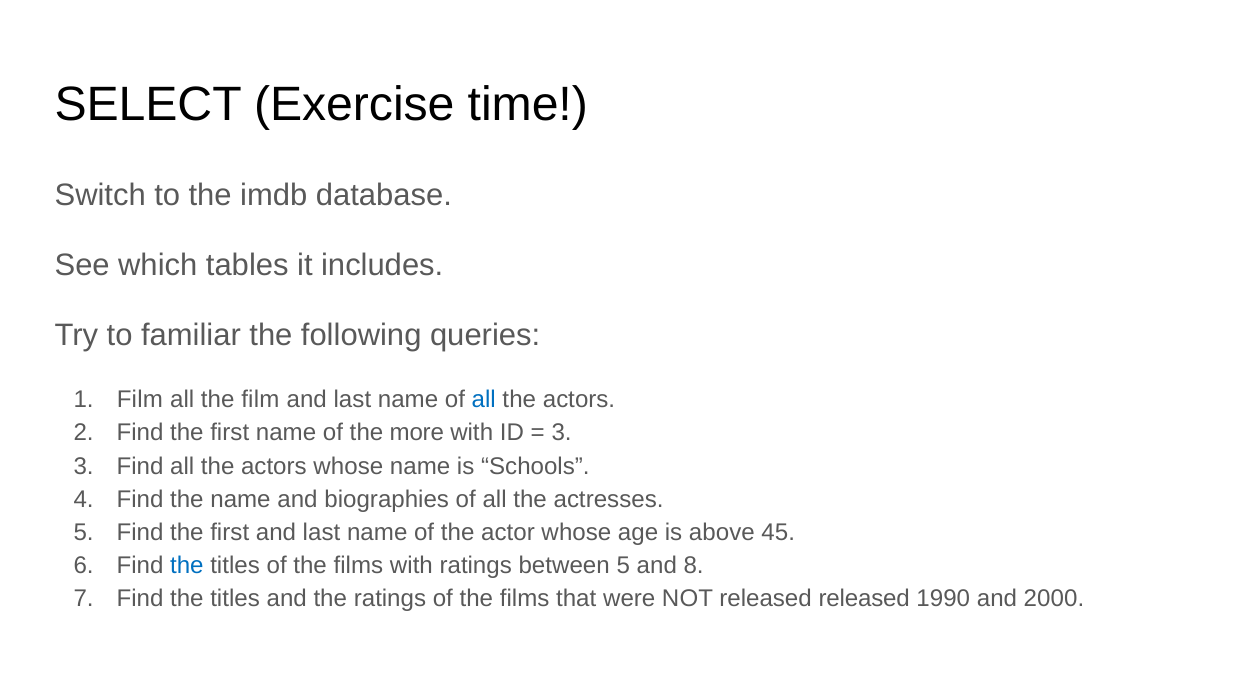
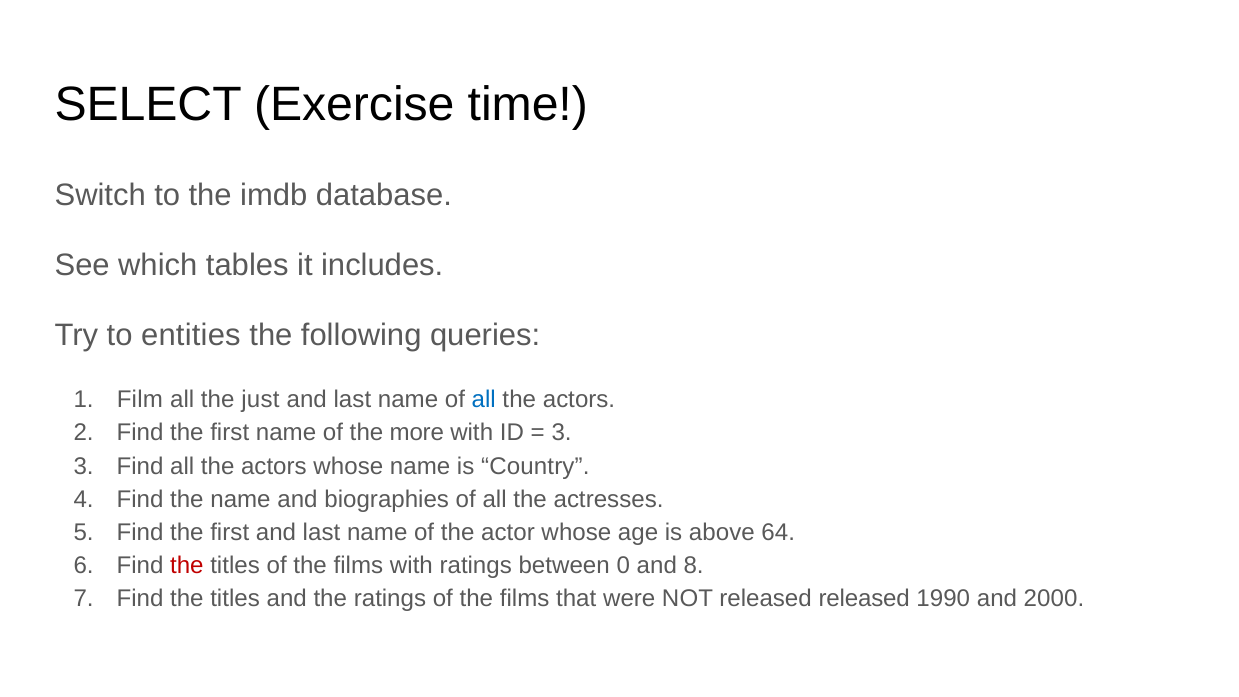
familiar: familiar -> entities (191, 335)
the film: film -> just (260, 400)
Schools: Schools -> Country (535, 466)
45: 45 -> 64 (778, 533)
the colour: blue -> red (187, 566)
between 5: 5 -> 0 (623, 566)
